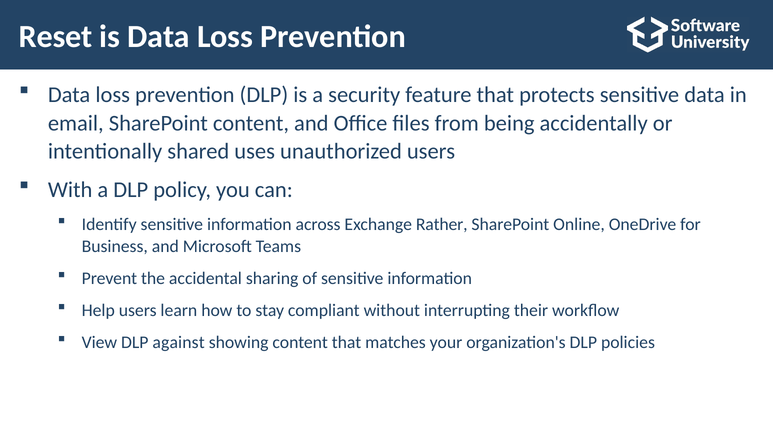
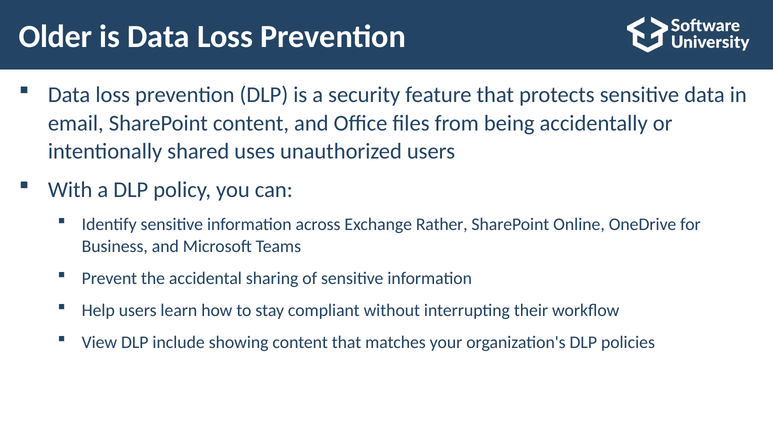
Reset: Reset -> Older (56, 37)
against: against -> include (179, 342)
